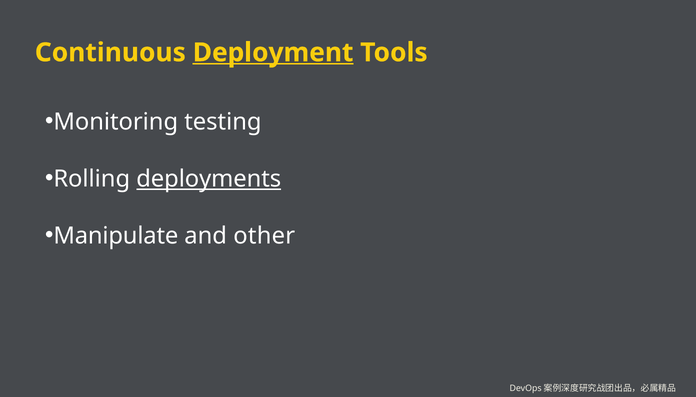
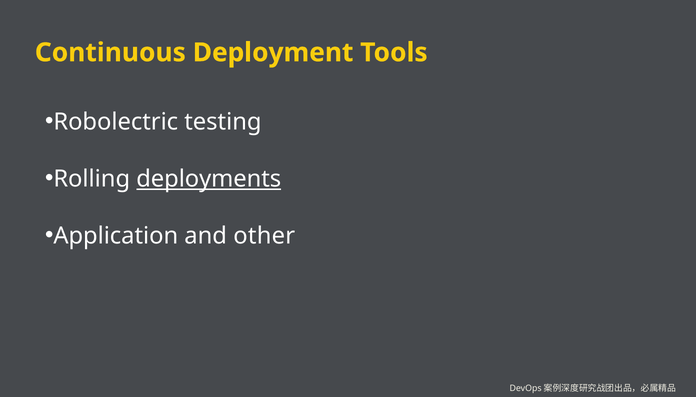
Deployment underline: present -> none (273, 53)
Monitoring: Monitoring -> Robolectric (116, 122)
Manipulate: Manipulate -> Application (116, 236)
